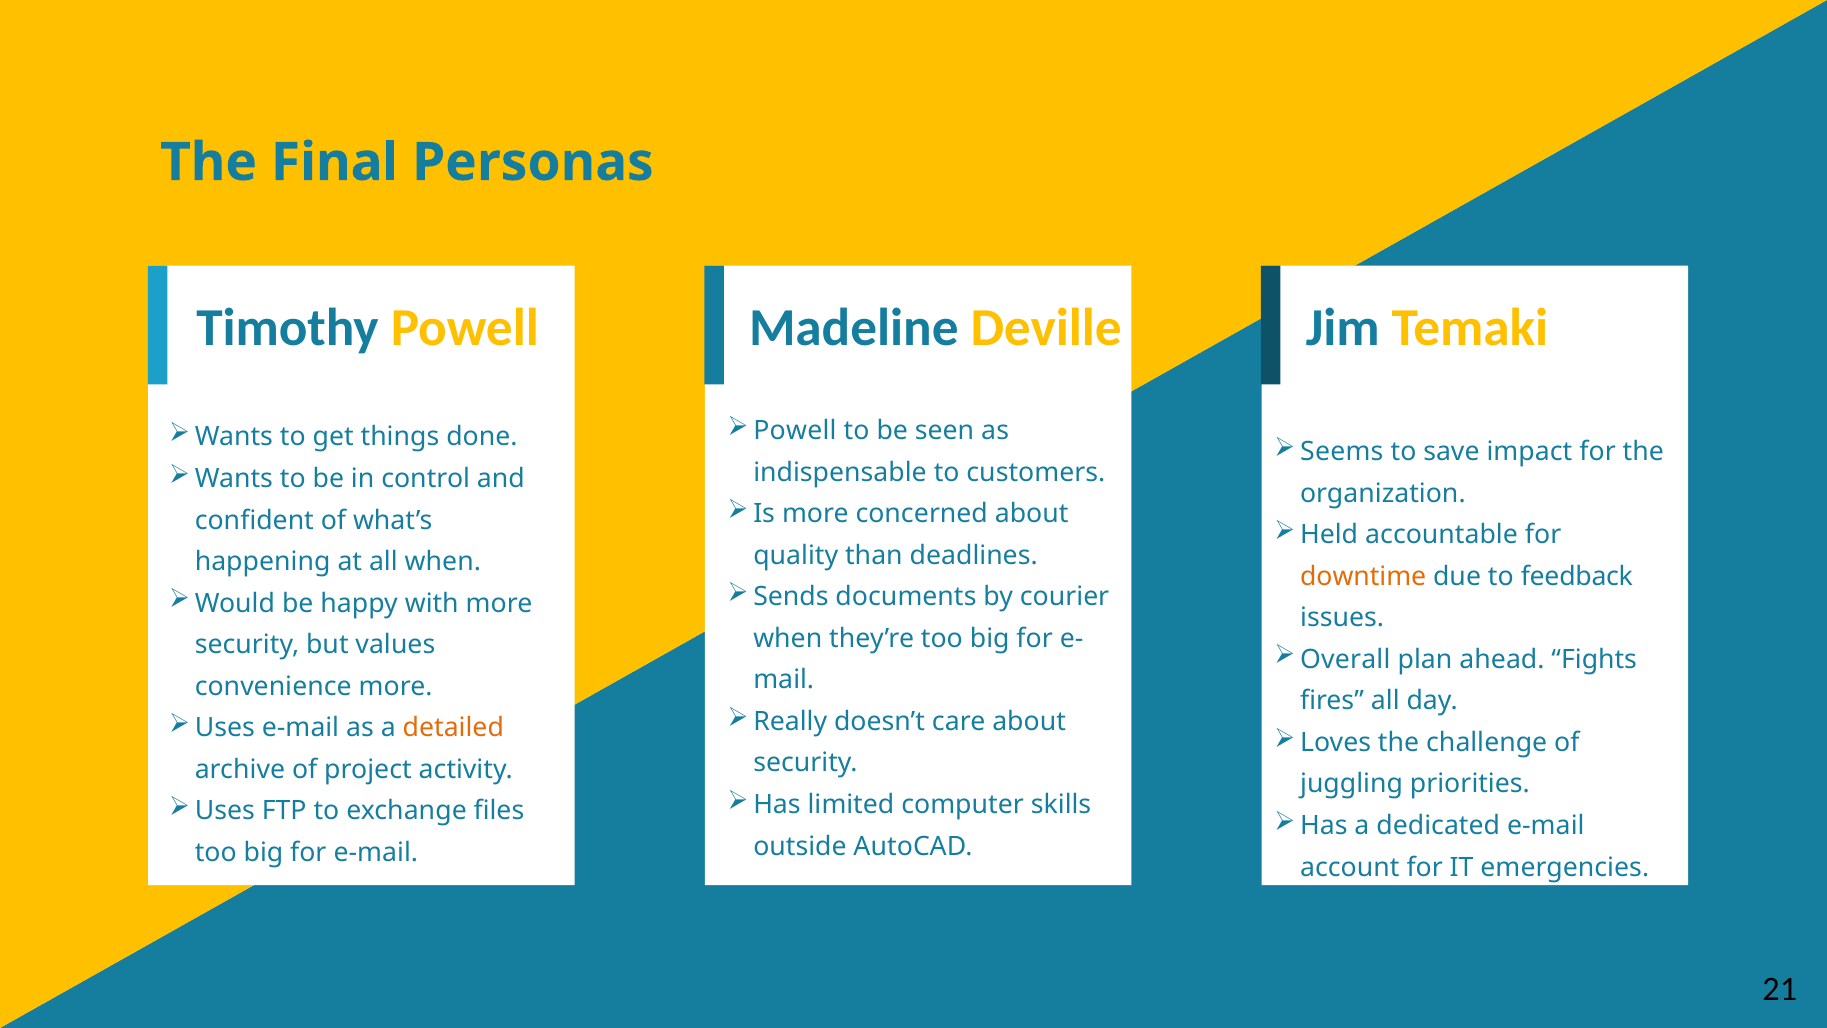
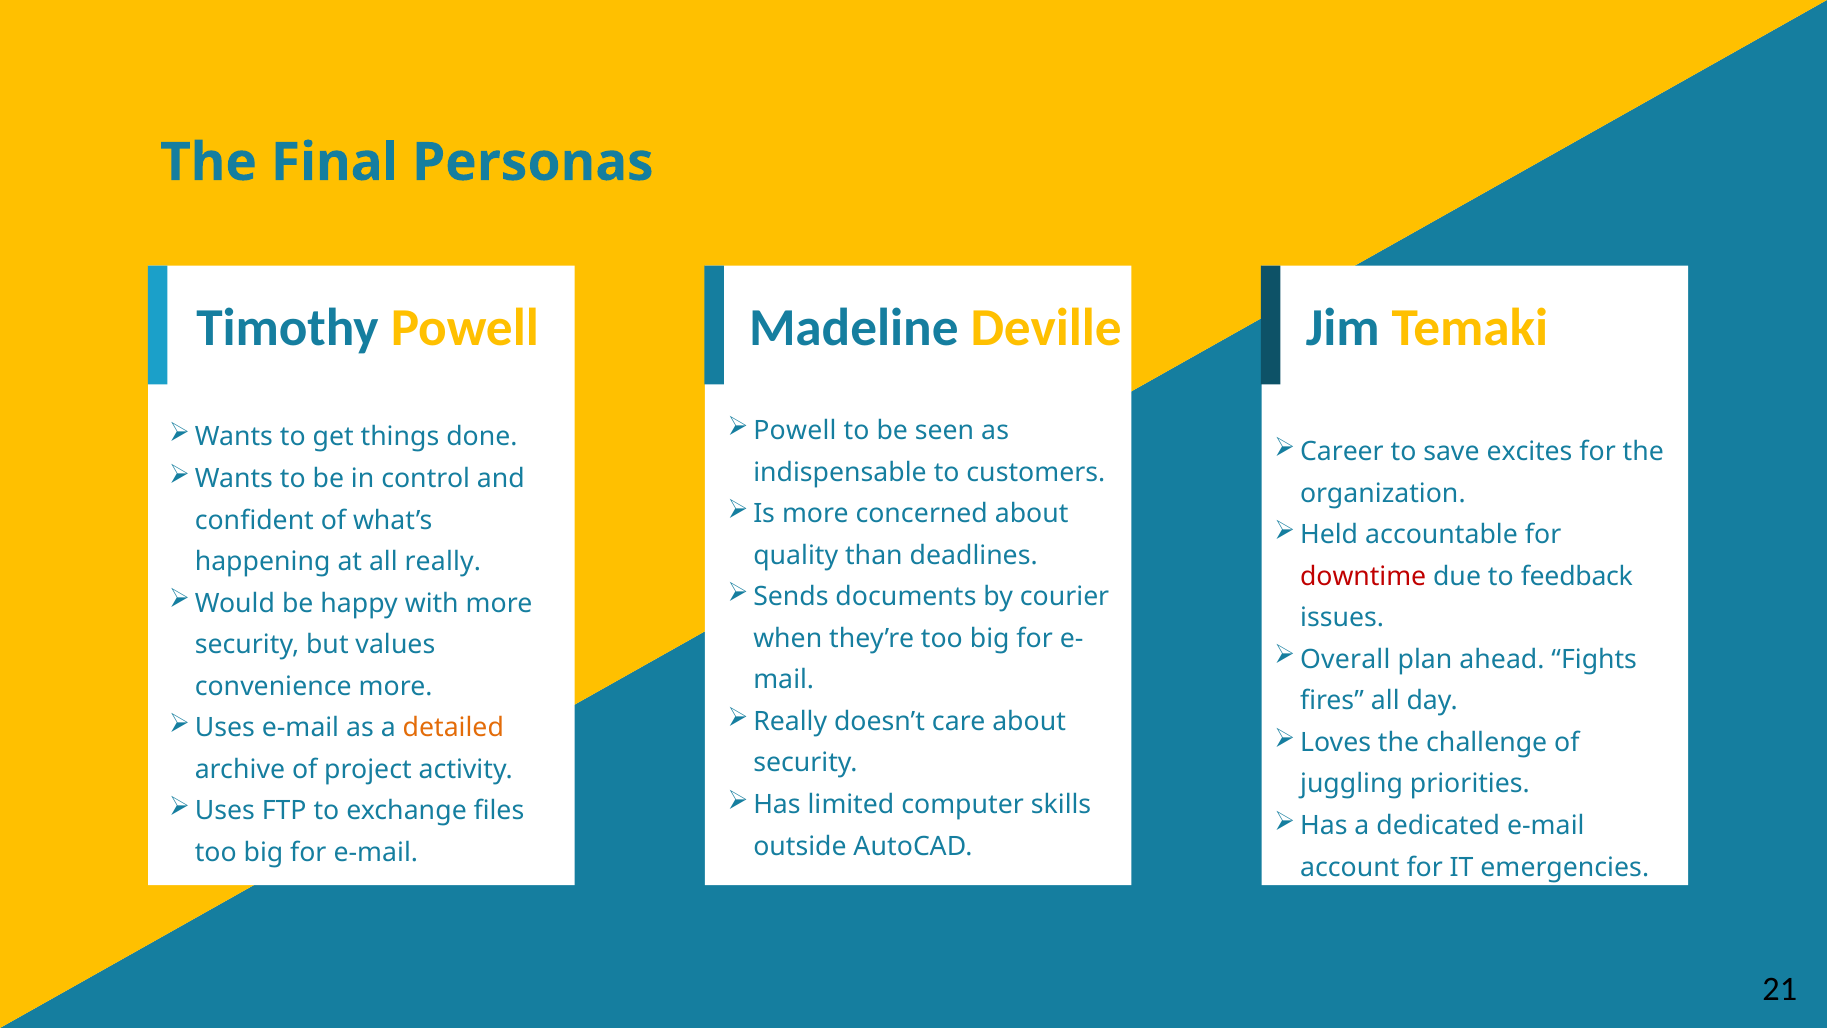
Seems: Seems -> Career (1342, 452)
impact: impact -> excites (1529, 452)
all when: when -> really (443, 562)
downtime colour: orange -> red (1363, 576)
